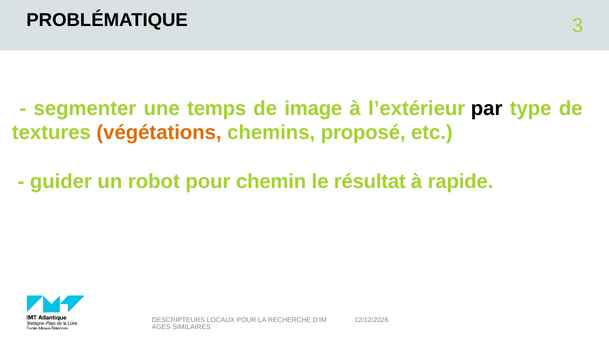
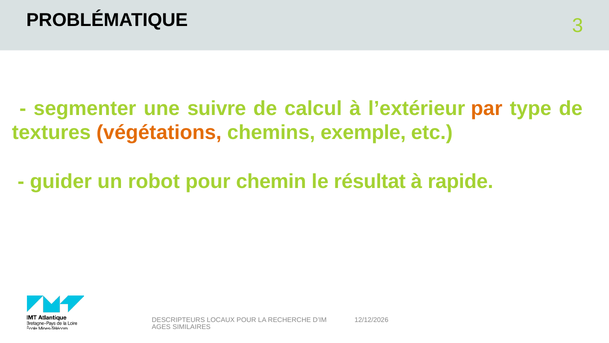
temps: temps -> suivre (217, 108)
image: image -> calcul (313, 108)
par colour: black -> orange (487, 108)
proposé: proposé -> exemple (363, 133)
